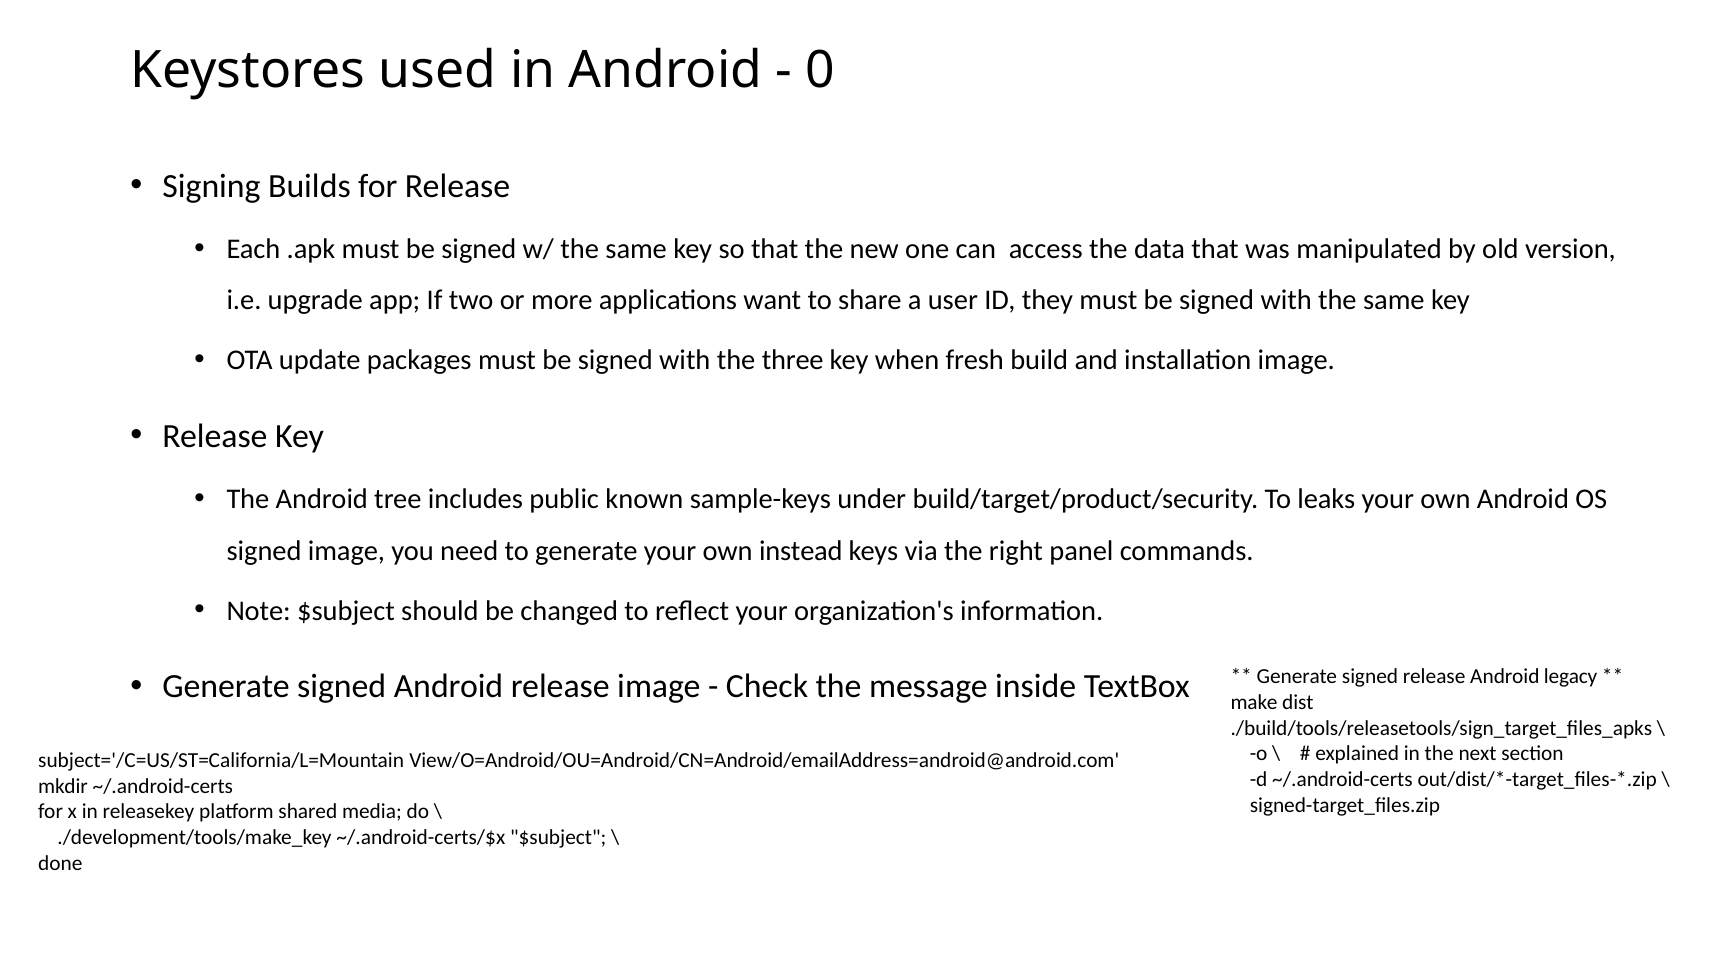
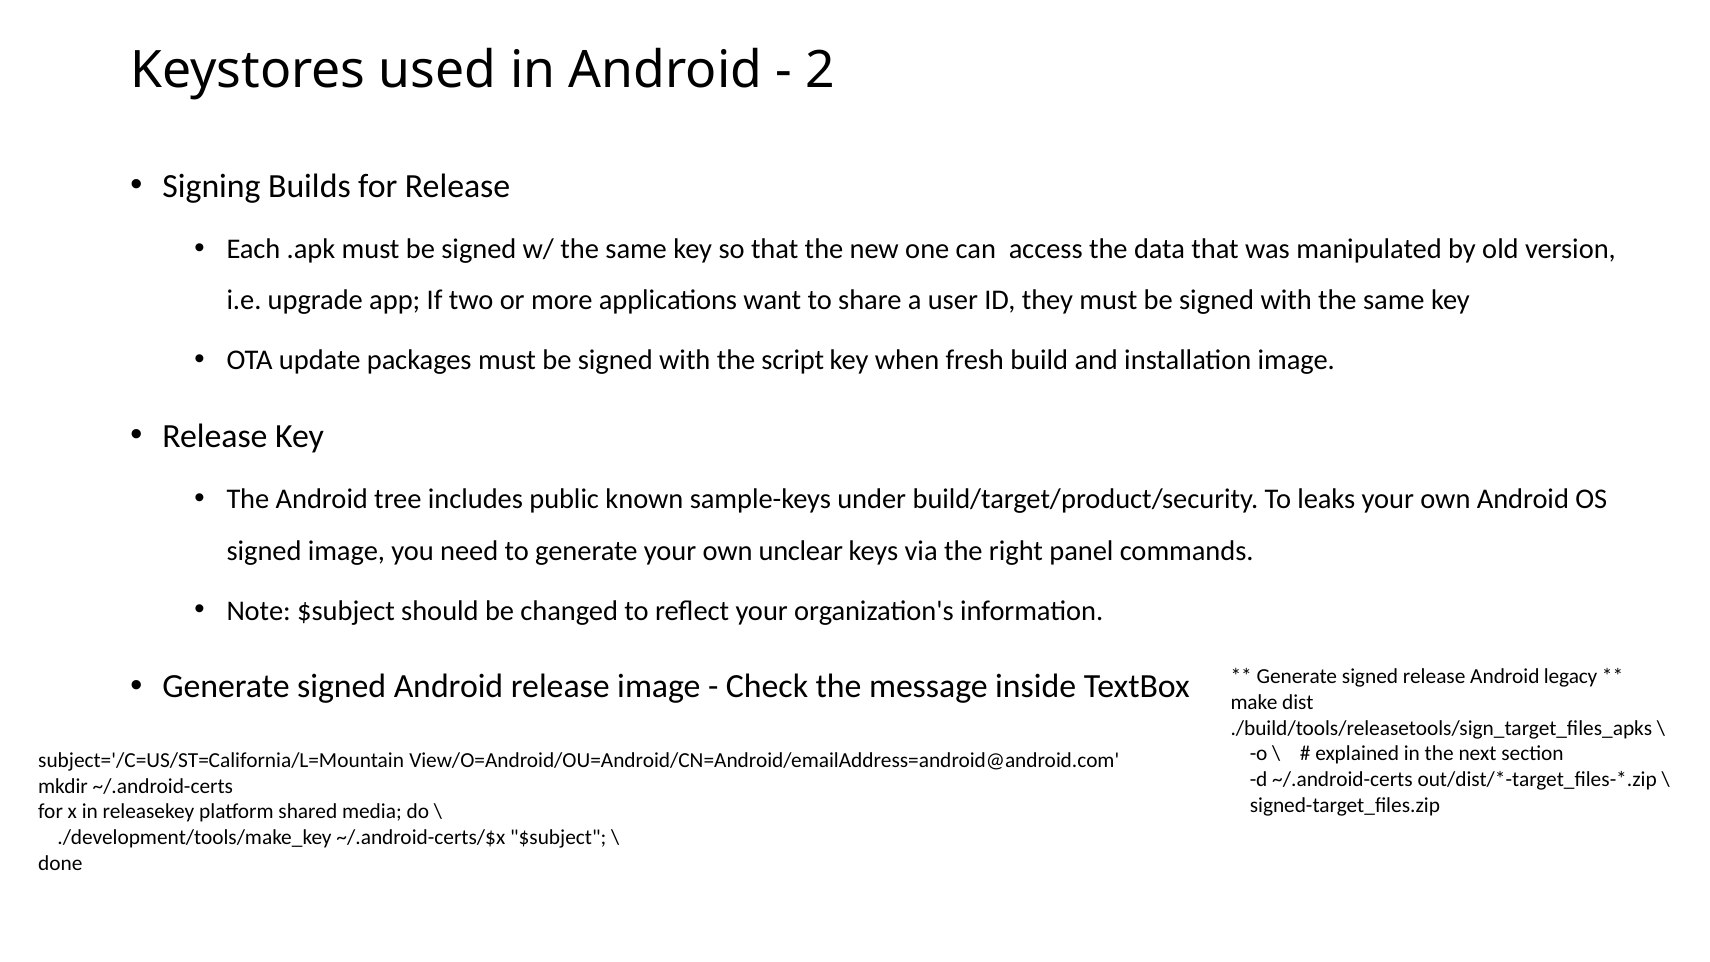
0: 0 -> 2 (820, 70)
three: three -> script (793, 361)
instead: instead -> unclear (801, 551)
